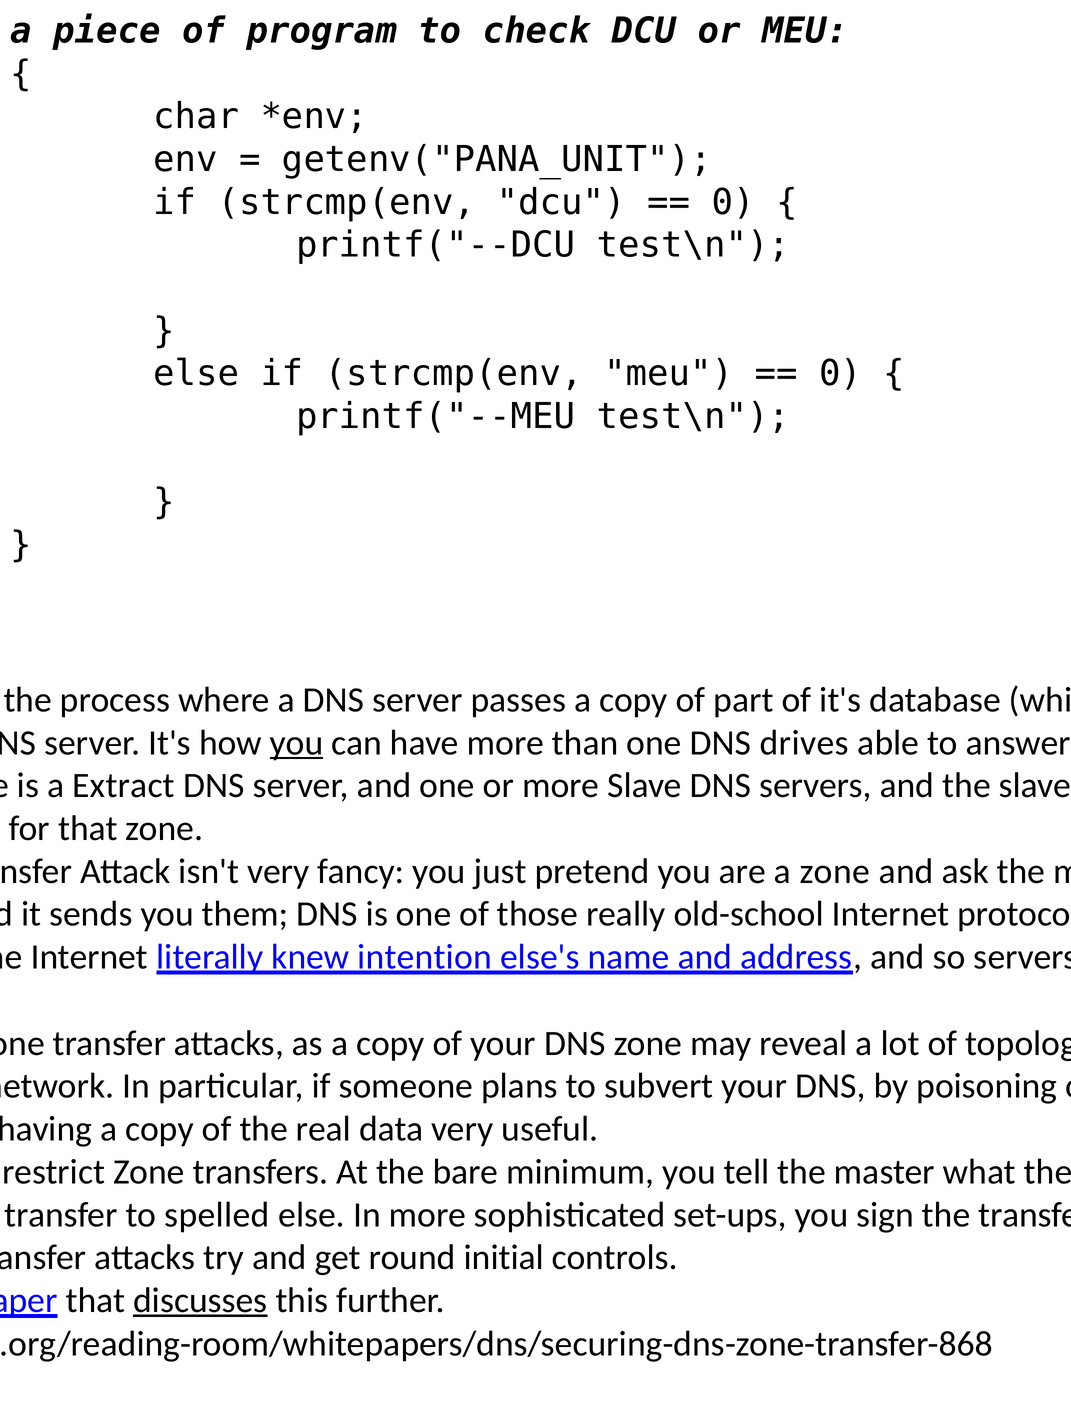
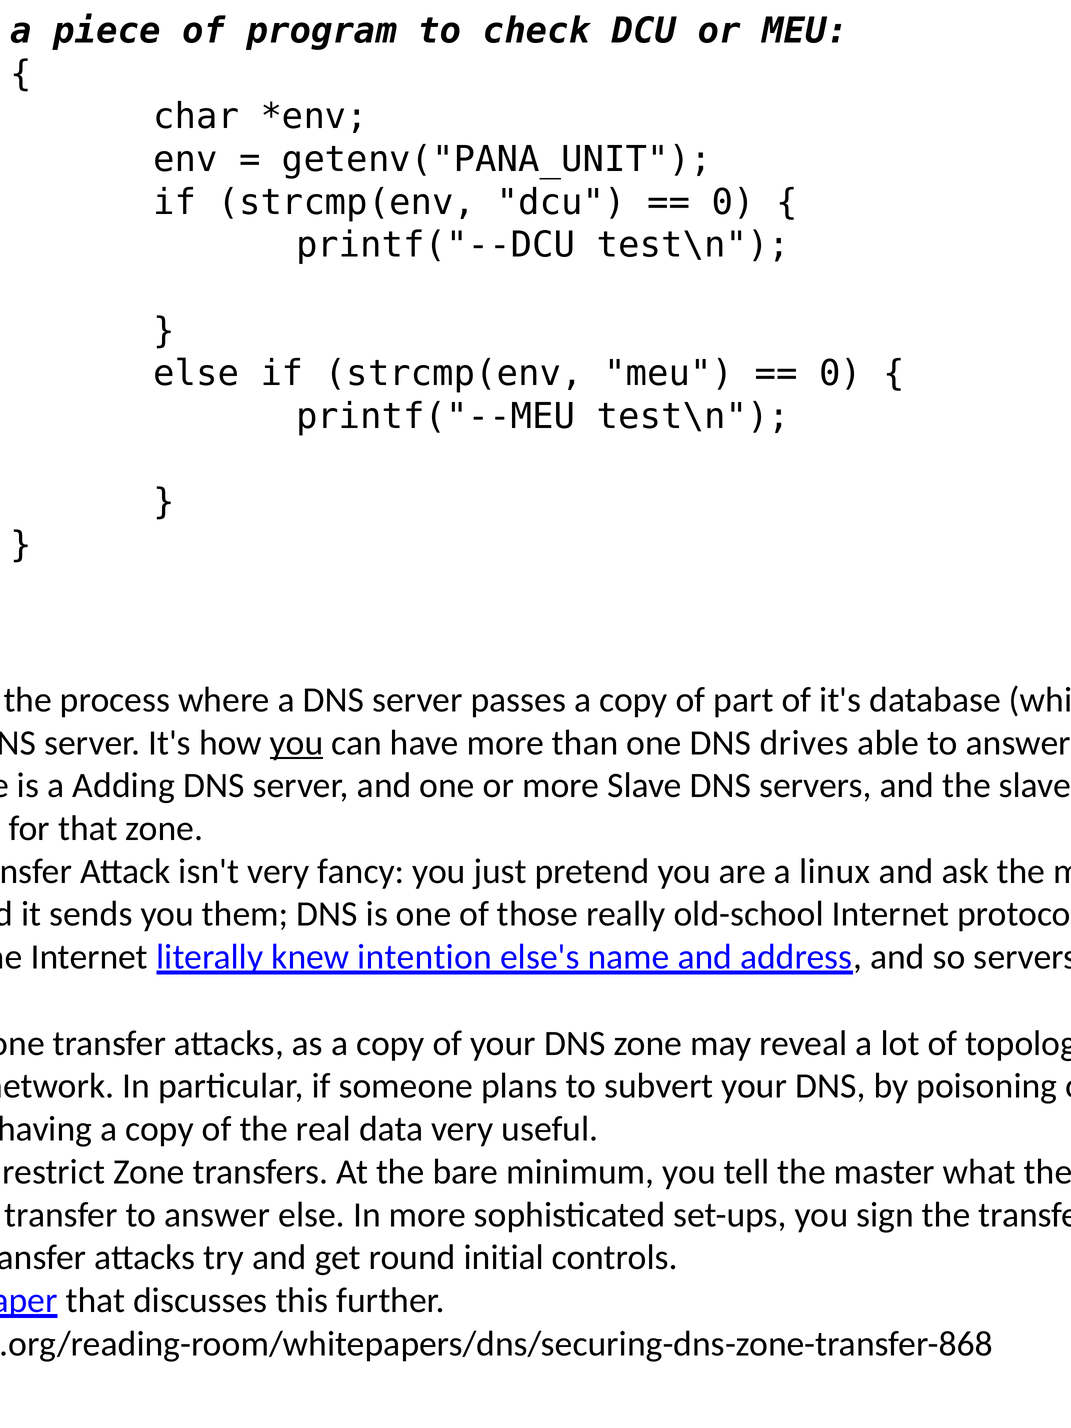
Extract: Extract -> Adding (124, 786)
are a zone: zone -> linux (835, 871)
transfer to spelled: spelled -> answer (217, 1215)
discusses underline: present -> none (200, 1300)
